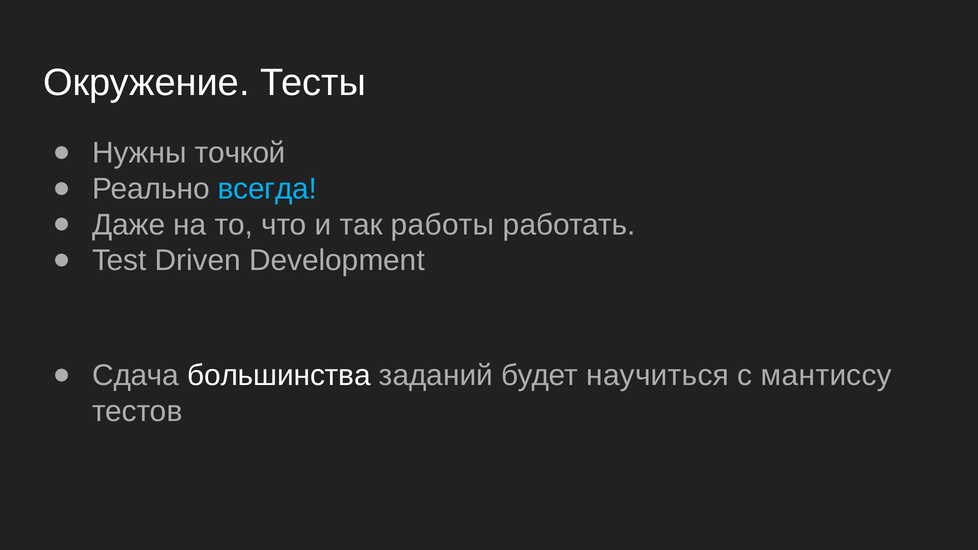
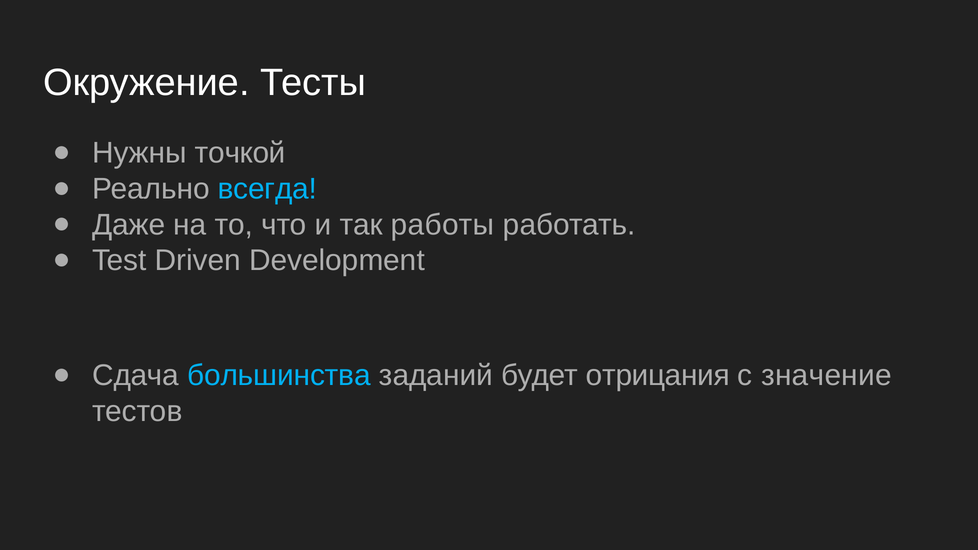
большинства colour: white -> light blue (279, 376)
научиться: научиться -> отрицания (658, 376)
мантиссу: мантиссу -> значение (826, 376)
